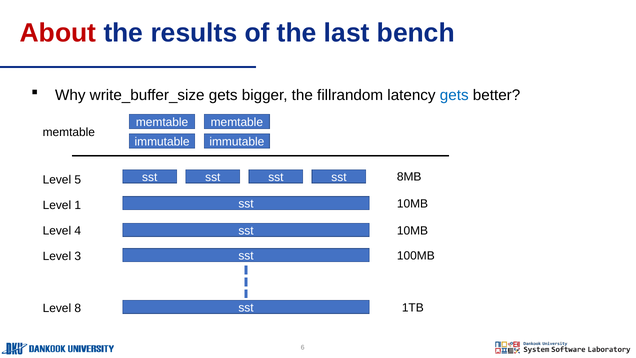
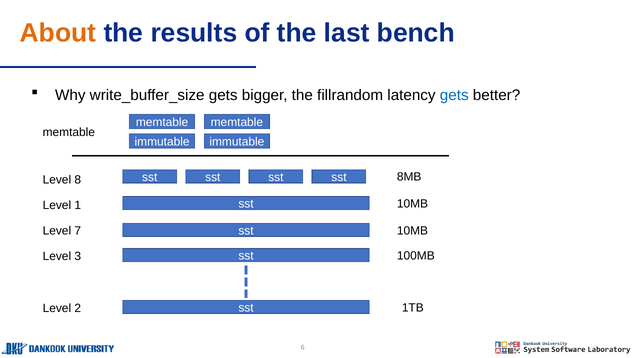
About colour: red -> orange (58, 33)
5: 5 -> 8 (78, 180)
4: 4 -> 7 (78, 231)
8: 8 -> 2 (78, 308)
